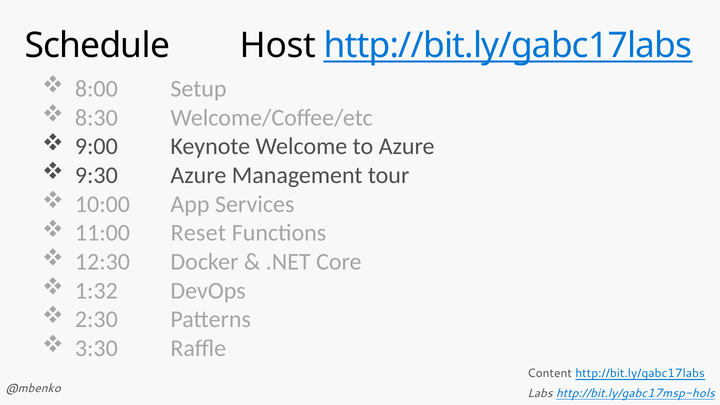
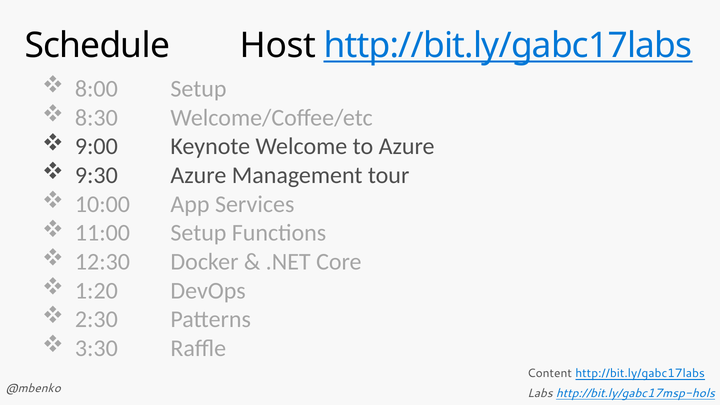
11:00 Reset: Reset -> Setup (198, 233)
1:32: 1:32 -> 1:20 (96, 291)
